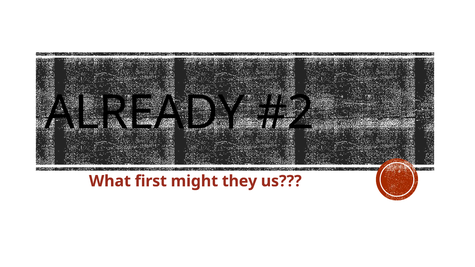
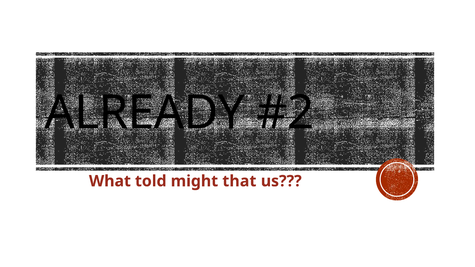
first: first -> told (151, 181)
they: they -> that (239, 181)
